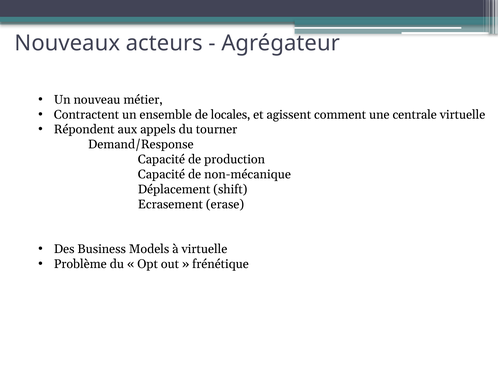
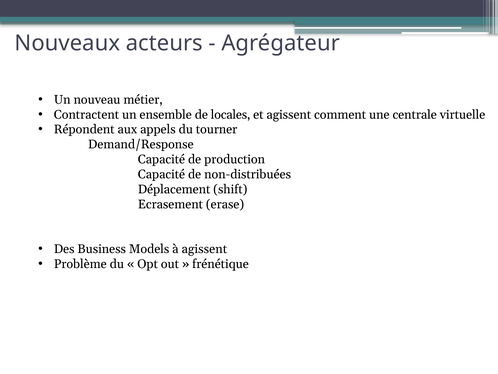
non-mécanique: non-mécanique -> non-distribuées (248, 174)
à virtuelle: virtuelle -> agissent (204, 249)
